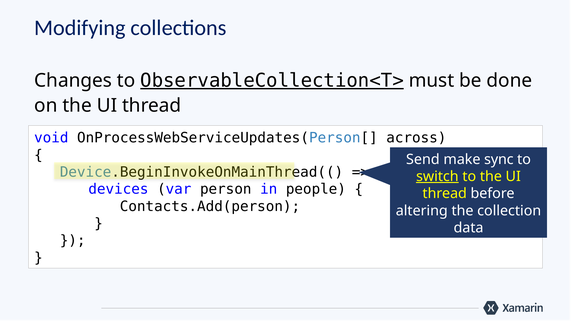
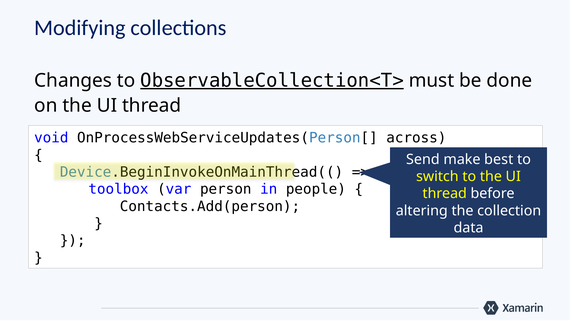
sync: sync -> best (499, 159)
switch underline: present -> none (437, 177)
devices: devices -> toolbox (118, 189)
